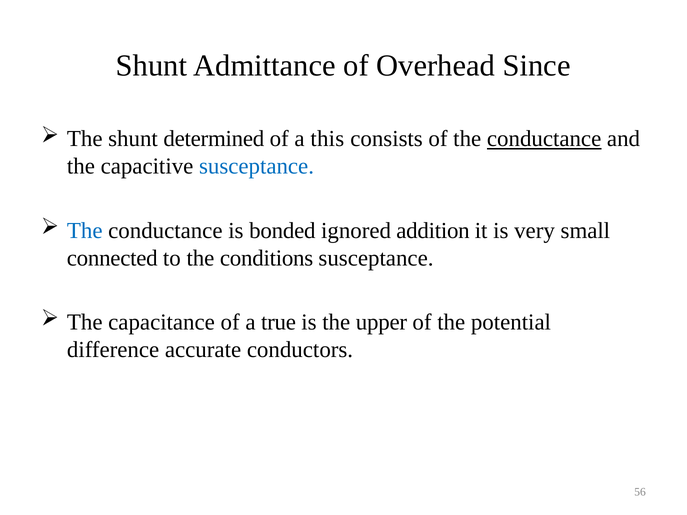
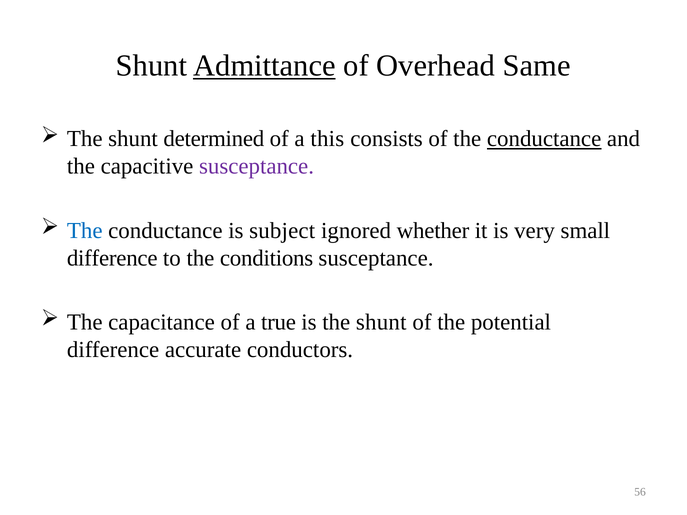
Admittance underline: none -> present (264, 66)
Since: Since -> Same (537, 66)
susceptance colour: blue -> purple (257, 166)
bonded: bonded -> subject (282, 231)
addition: addition -> whether (433, 231)
connected: connected -> difference (112, 258)
is the upper: upper -> shunt (381, 322)
